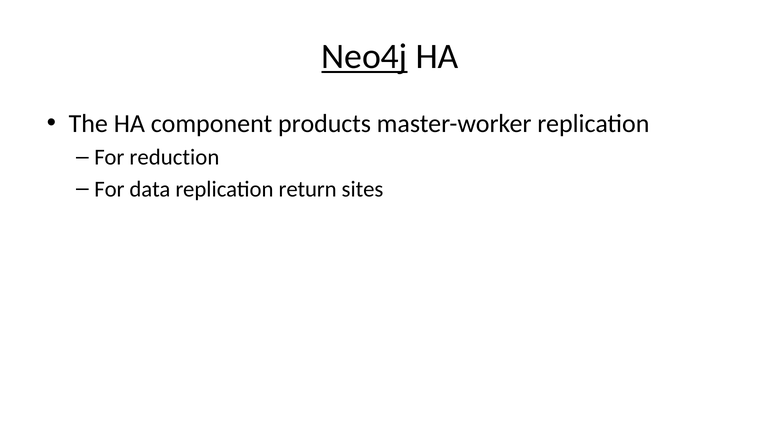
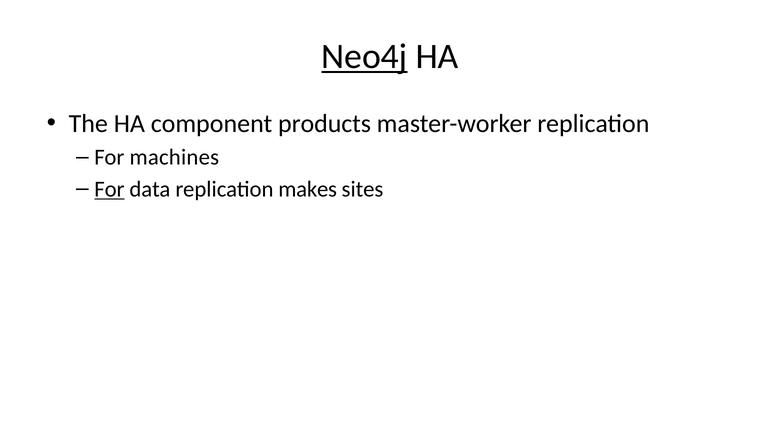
reduction: reduction -> machines (174, 157)
For underline: none -> present (109, 189)
return: return -> makes (308, 189)
